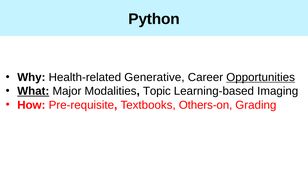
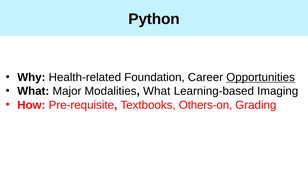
Generative: Generative -> Foundation (154, 77)
What underline: present -> none (33, 91)
Modalities Topic: Topic -> What (157, 91)
